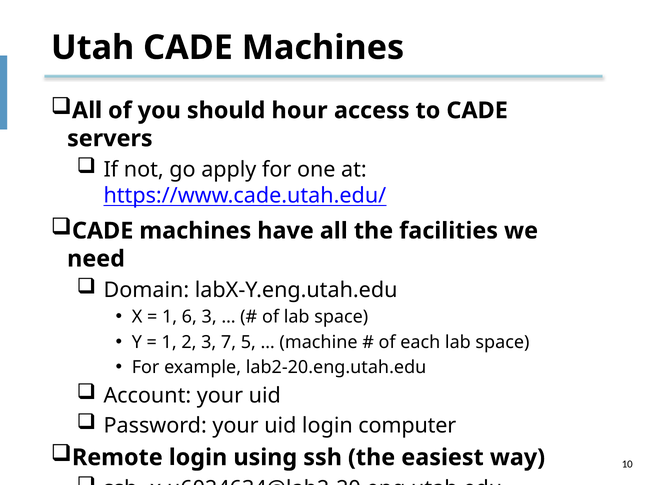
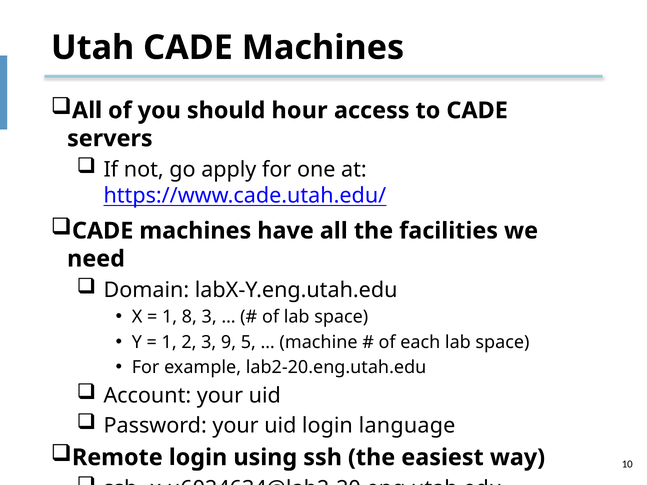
6: 6 -> 8 (189, 317)
7: 7 -> 9 (229, 342)
computer: computer -> language (407, 426)
